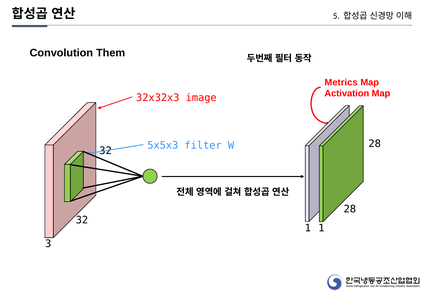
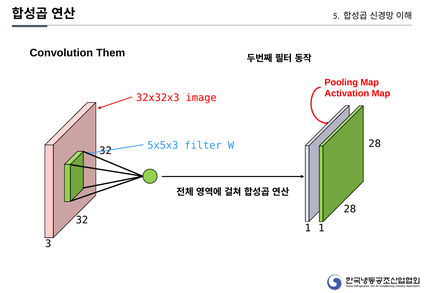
Metrics: Metrics -> Pooling (341, 83)
